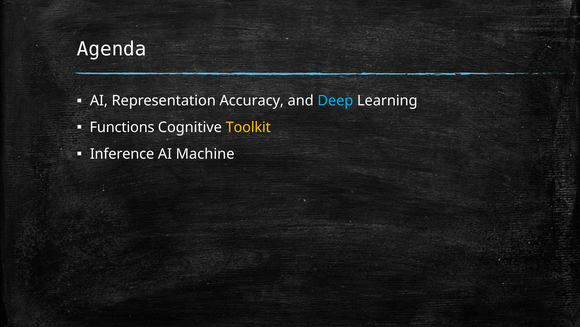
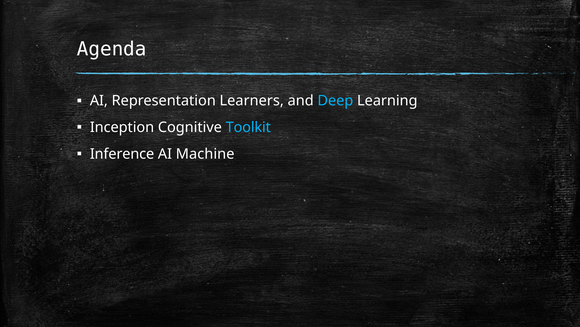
Accuracy: Accuracy -> Learners (252, 101)
Functions: Functions -> Inception (122, 127)
Toolkit colour: yellow -> light blue (248, 127)
